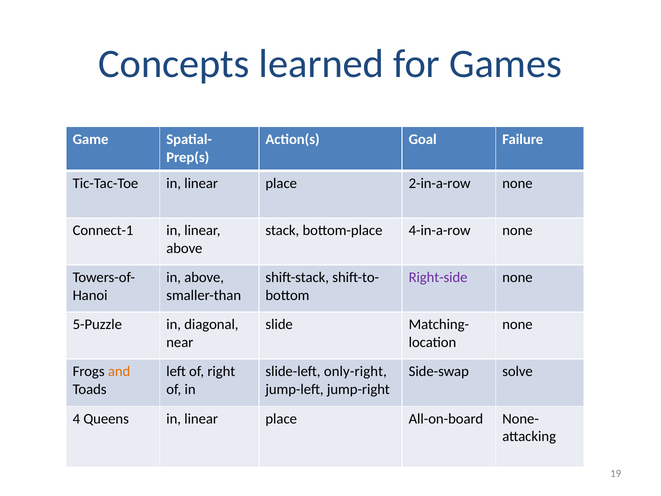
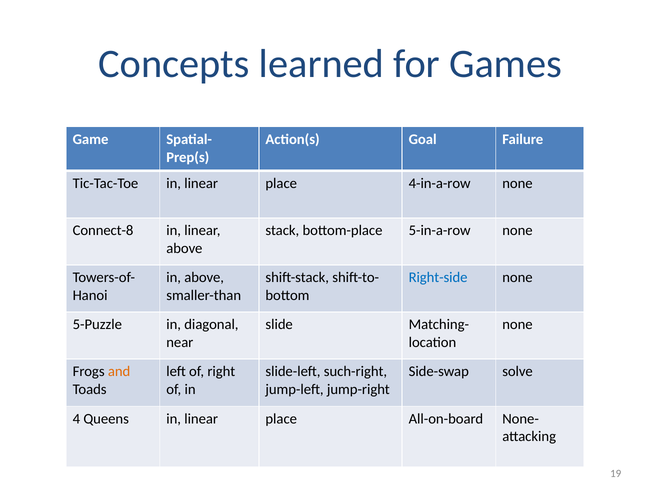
2-in-a-row: 2-in-a-row -> 4-in-a-row (440, 183)
Connect-1: Connect-1 -> Connect-8 (103, 230)
4-in-a-row: 4-in-a-row -> 5-in-a-row (440, 230)
Right-side colour: purple -> blue (438, 277)
only-right: only-right -> such-right (355, 371)
